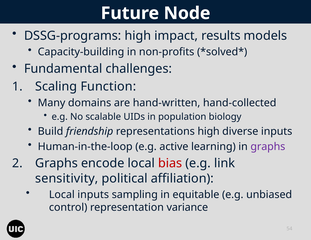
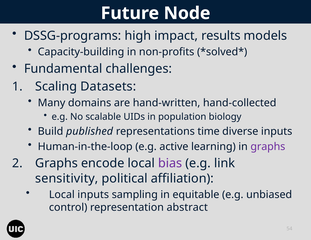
Function: Function -> Datasets (108, 87)
friendship: friendship -> published (90, 132)
representations high: high -> time (209, 132)
bias colour: red -> purple (170, 164)
variance: variance -> abstract (187, 208)
